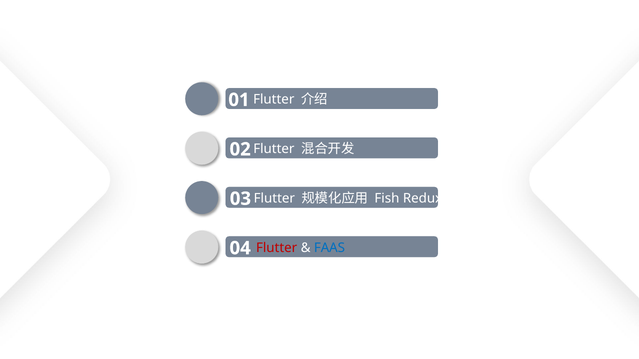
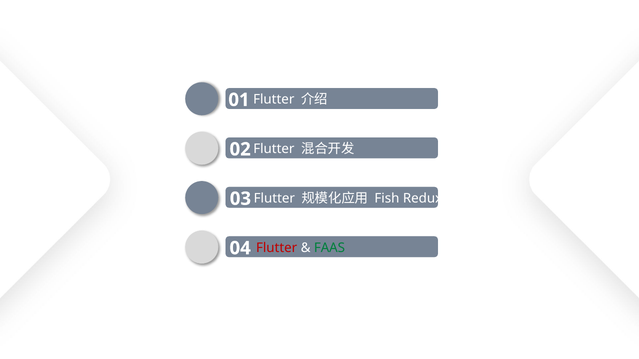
FAAS colour: blue -> green (329, 248)
